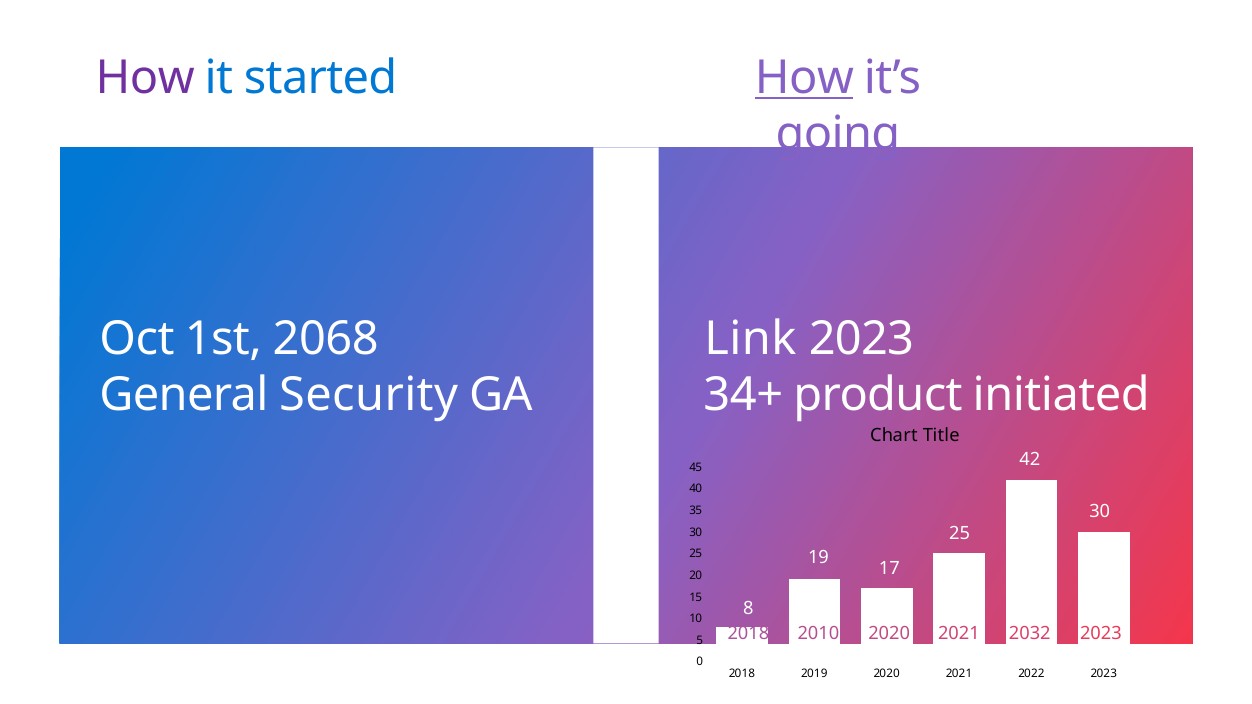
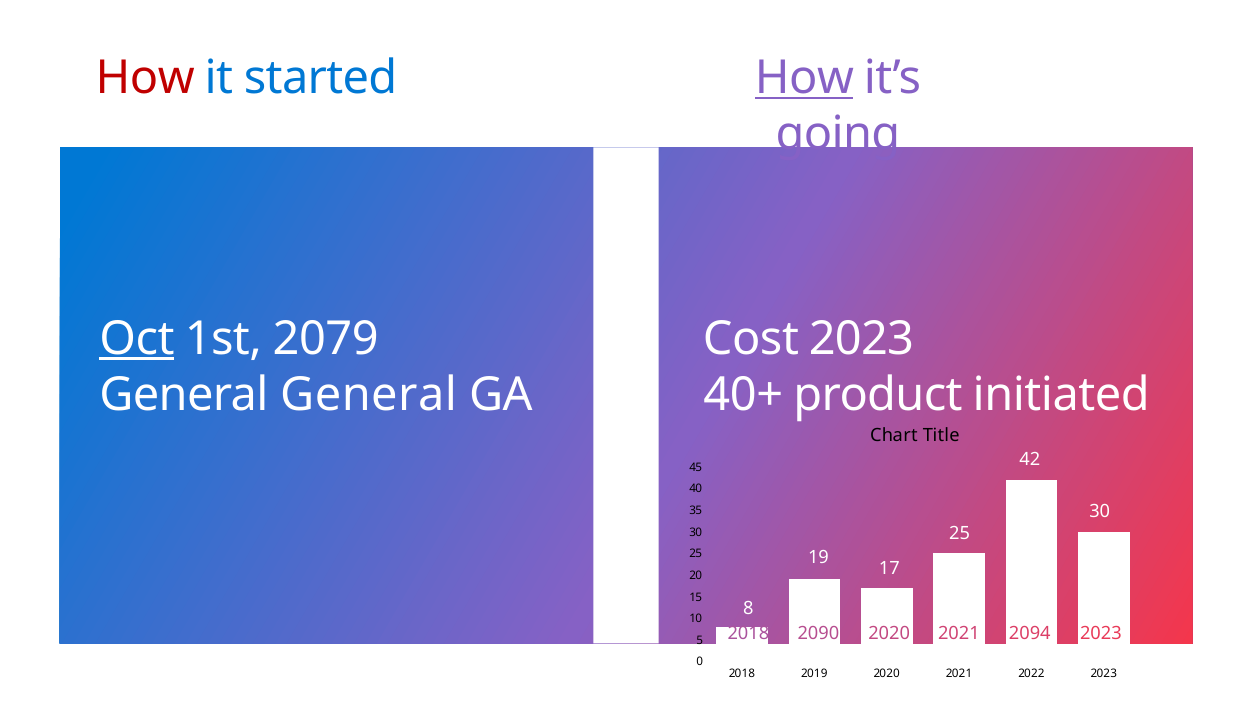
How colour: purple -> red (145, 78)
Oct underline: none -> present (137, 339)
2068: 2068 -> 2079 (326, 339)
Link: Link -> Cost (751, 339)
General Security: Security -> General (369, 395)
34+: 34+ -> 40+ (743, 395)
2010: 2010 -> 2090 (818, 634)
2032: 2032 -> 2094 (1030, 634)
